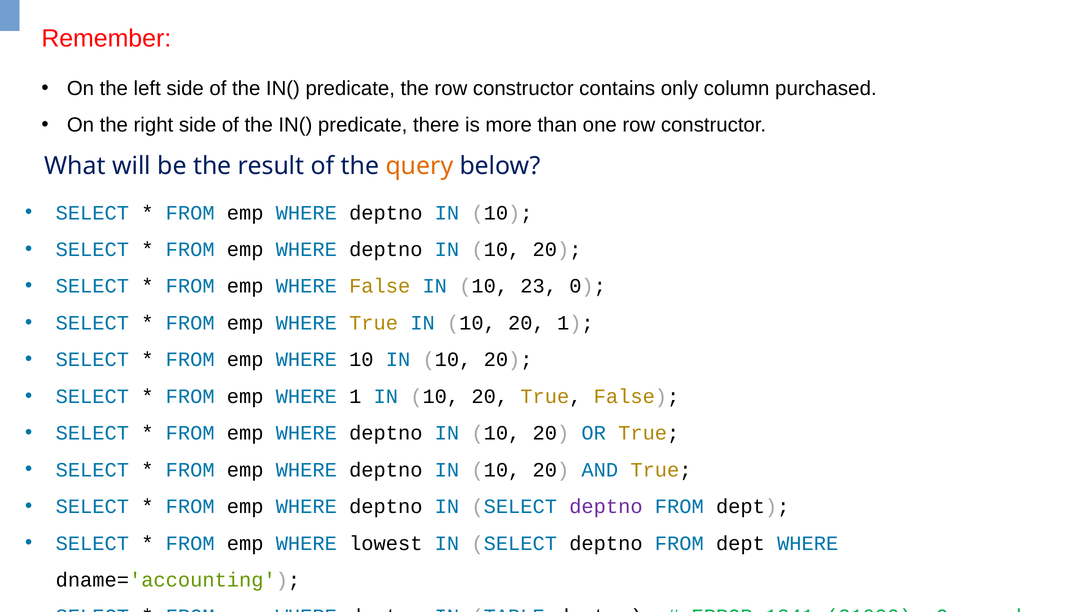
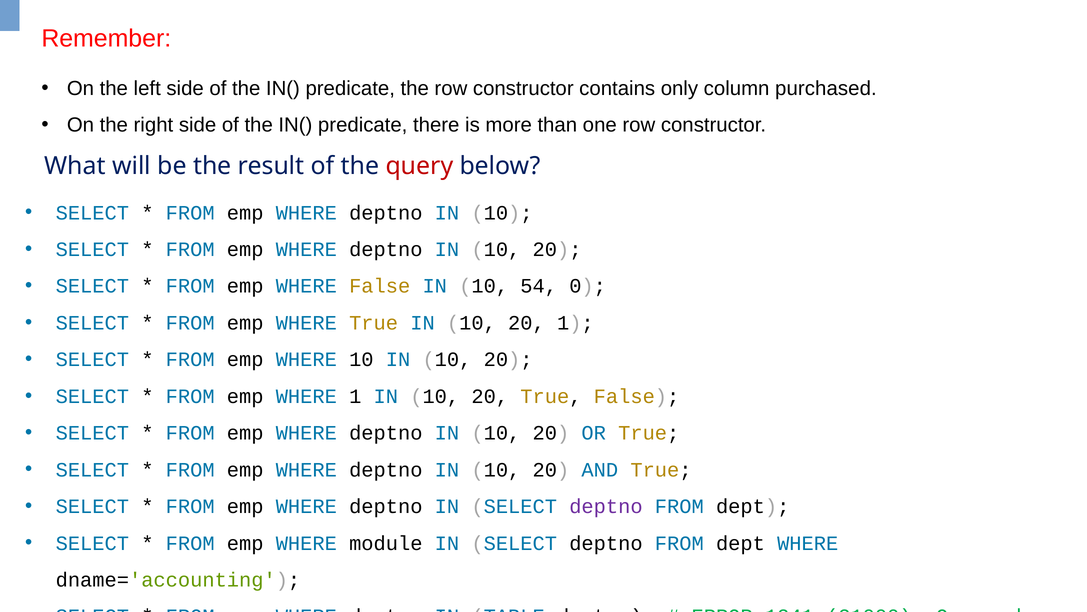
query colour: orange -> red (419, 166)
23: 23 -> 54 (539, 286)
lowest: lowest -> module (386, 543)
